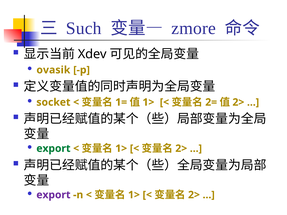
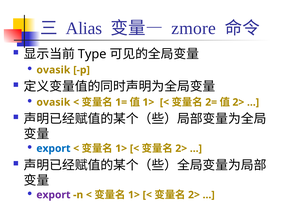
Such: Such -> Alias (84, 28)
Xdev: Xdev -> Type (92, 54)
socket: socket -> ovasik (53, 102)
export colour: green -> blue (53, 149)
